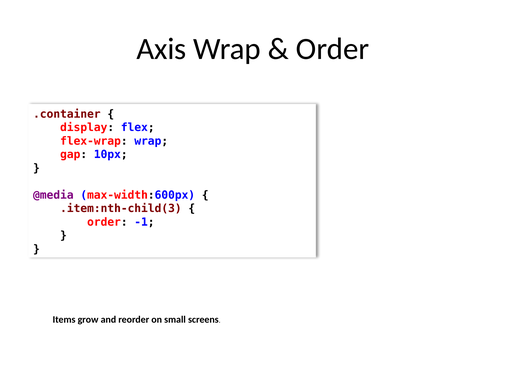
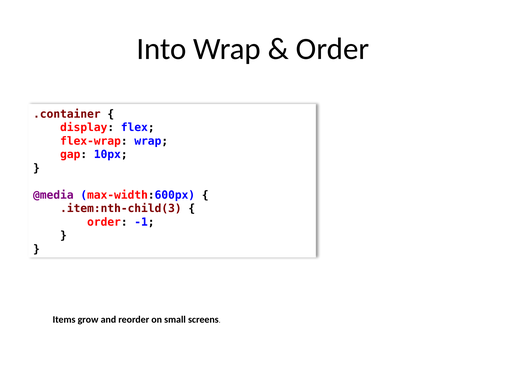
Axis: Axis -> Into (161, 49)
